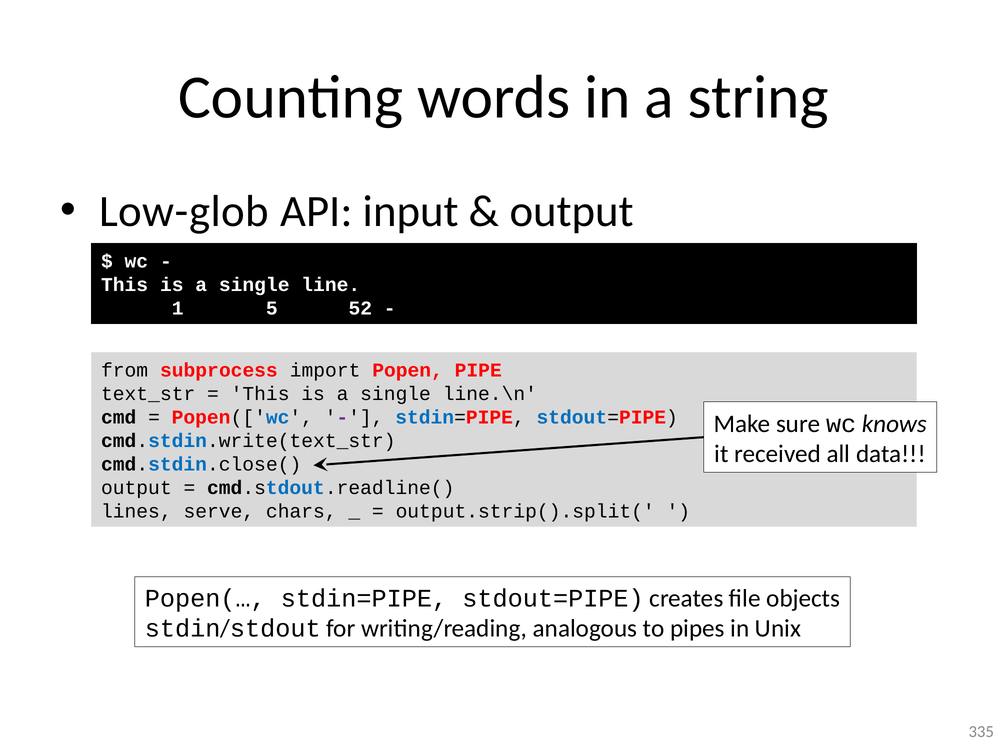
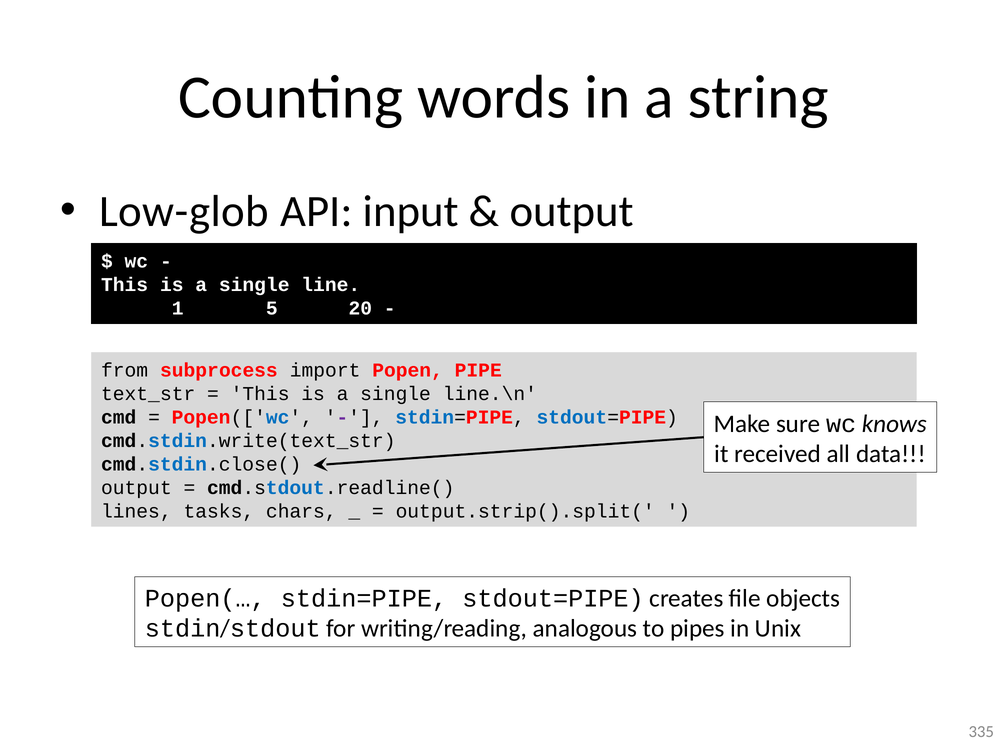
52: 52 -> 20 (360, 308)
serve: serve -> tasks (219, 511)
